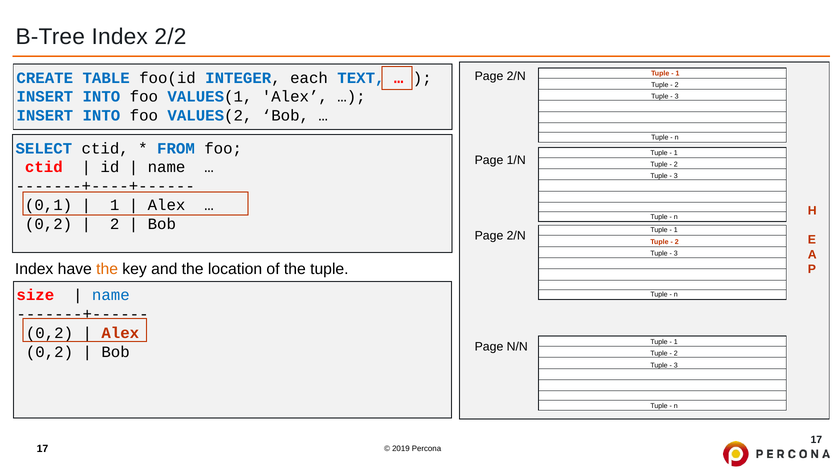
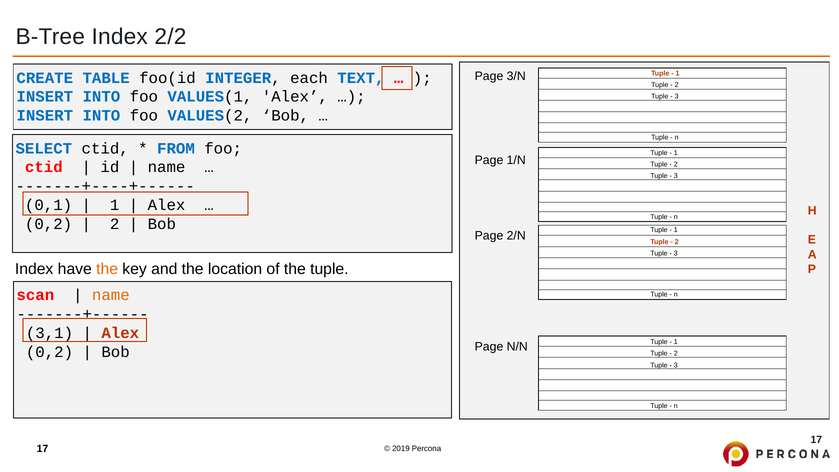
2/N: 2/N -> 3/N (516, 76)
size: size -> scan (35, 295)
name colour: blue -> orange (111, 295)
0,2: 0,2 -> 3,1 (50, 333)
